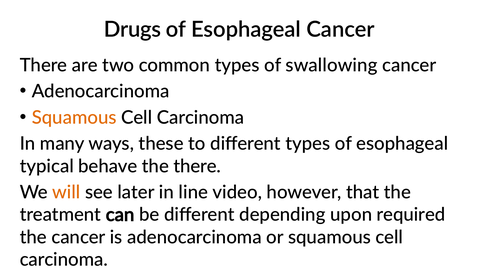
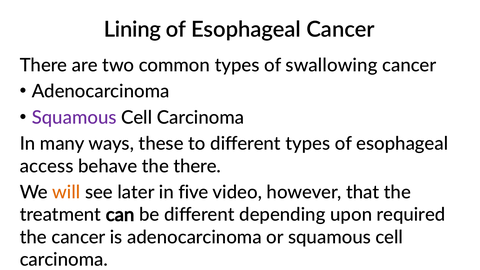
Drugs: Drugs -> Lining (132, 30)
Squamous colour: orange -> purple (74, 118)
typical: typical -> access (47, 166)
line: line -> five (193, 192)
